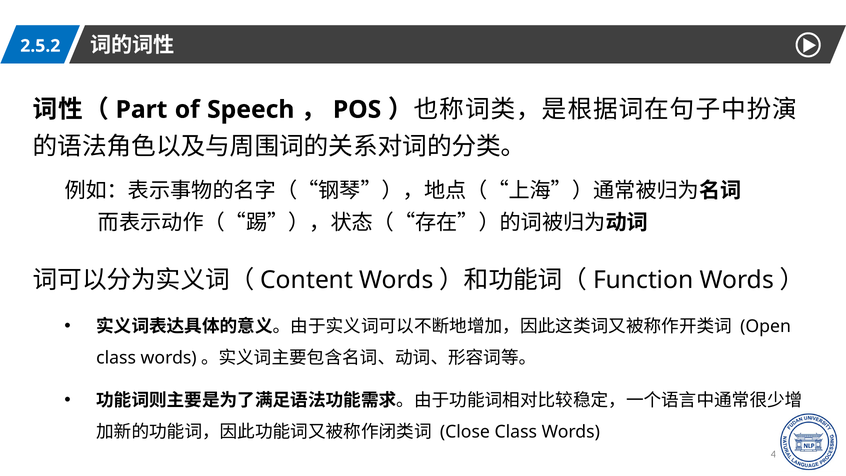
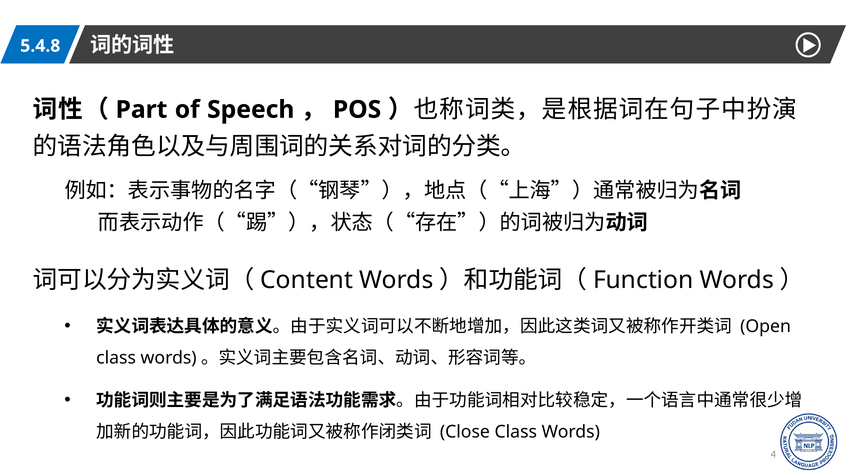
2.5.2: 2.5.2 -> 5.4.8 (40, 46)
